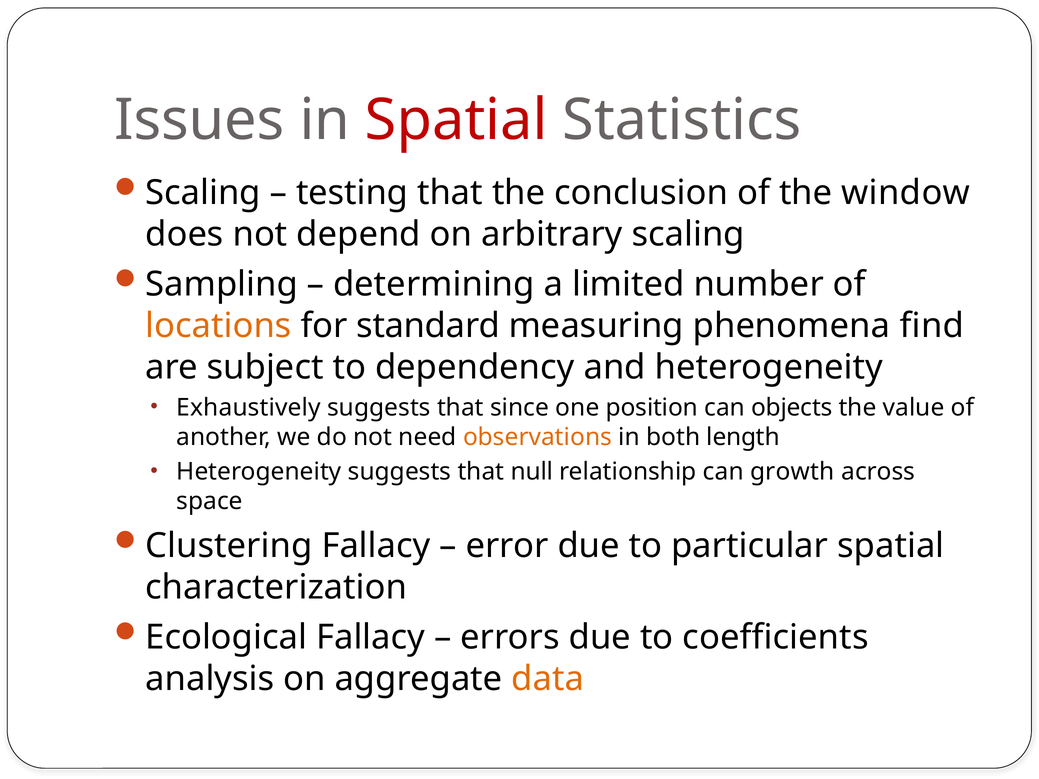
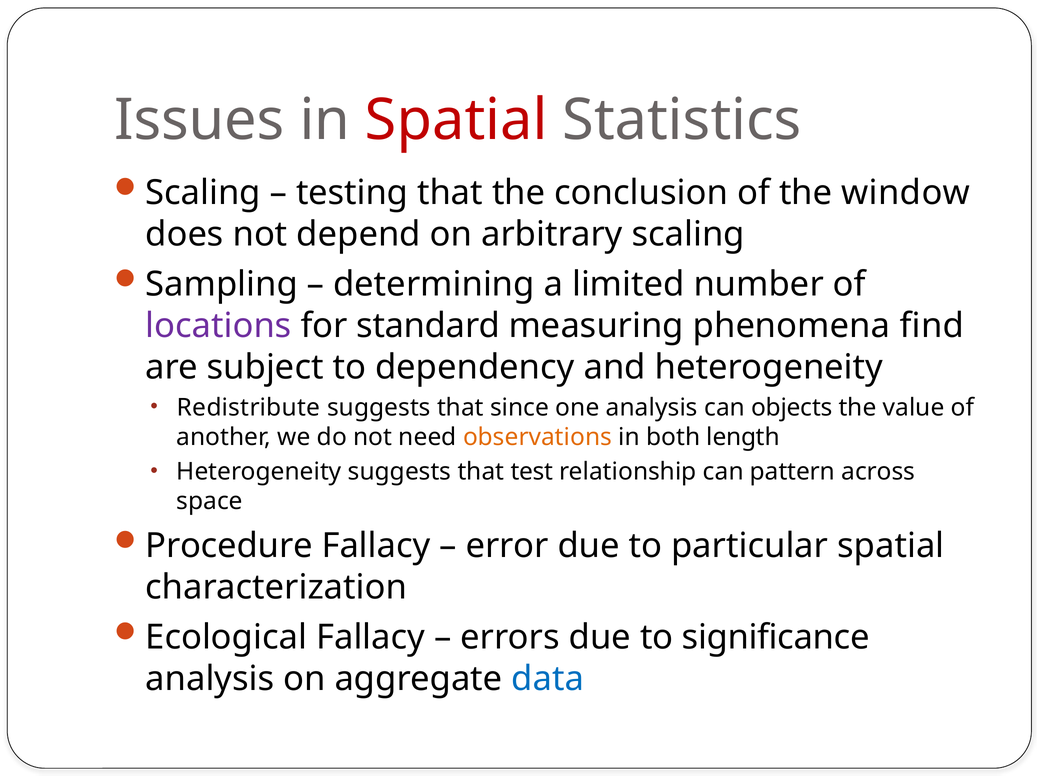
locations colour: orange -> purple (218, 326)
Exhaustively: Exhaustively -> Redistribute (249, 408)
one position: position -> analysis (652, 408)
null: null -> test (532, 472)
growth: growth -> pattern (793, 472)
Clustering: Clustering -> Procedure (229, 546)
coefficients: coefficients -> significance (776, 637)
data colour: orange -> blue (548, 679)
